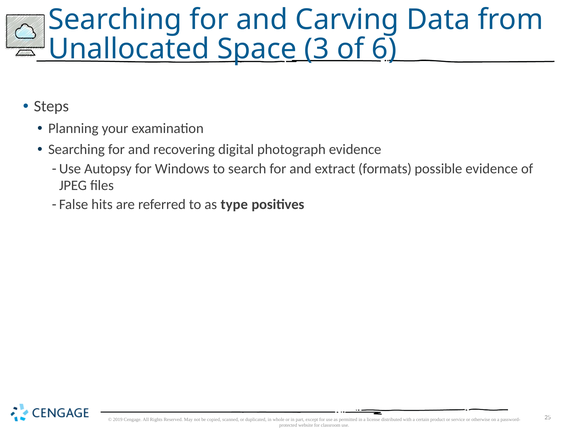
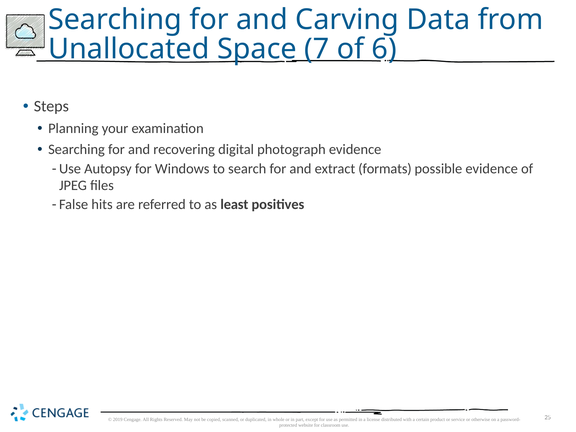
3: 3 -> 7 (317, 49)
type: type -> least (234, 205)
